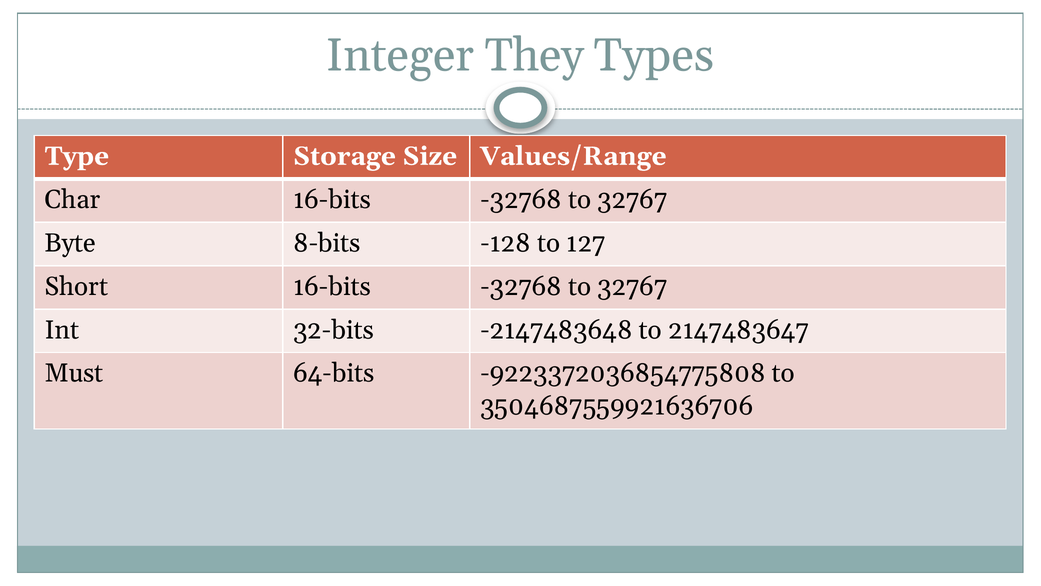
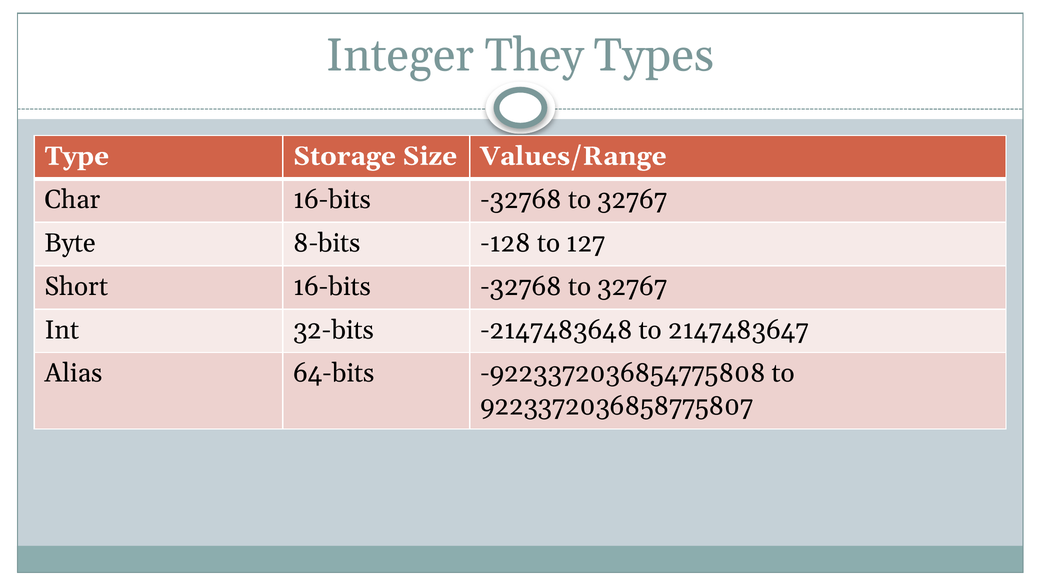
Must: Must -> Alias (74, 373)
3504687559921636706: 3504687559921636706 -> 9223372036858775807 (617, 406)
